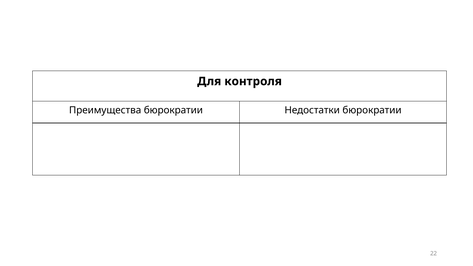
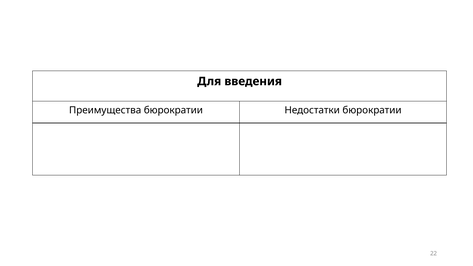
контроля: контроля -> введения (253, 81)
